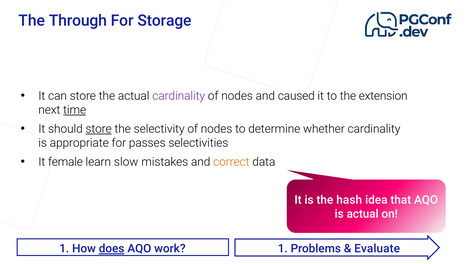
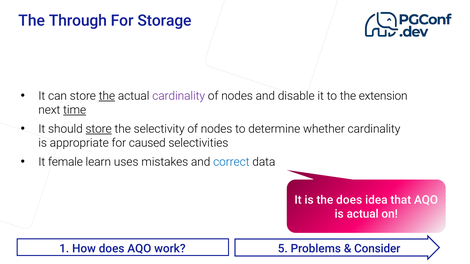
the underline: none -> present (107, 96)
caused: caused -> disable (296, 96)
passes: passes -> caused (147, 143)
slow: slow -> uses (126, 162)
correct colour: orange -> blue (231, 162)
the hash: hash -> does (349, 200)
does underline: present -> none (112, 249)
work 1: 1 -> 5 (283, 249)
Evaluate: Evaluate -> Consider (377, 249)
